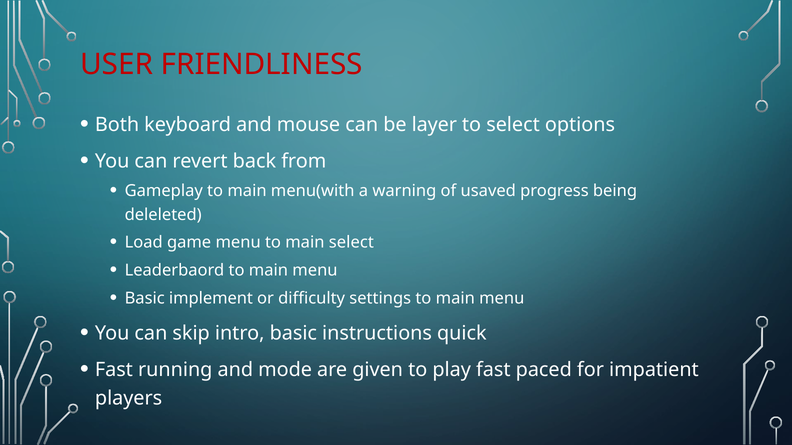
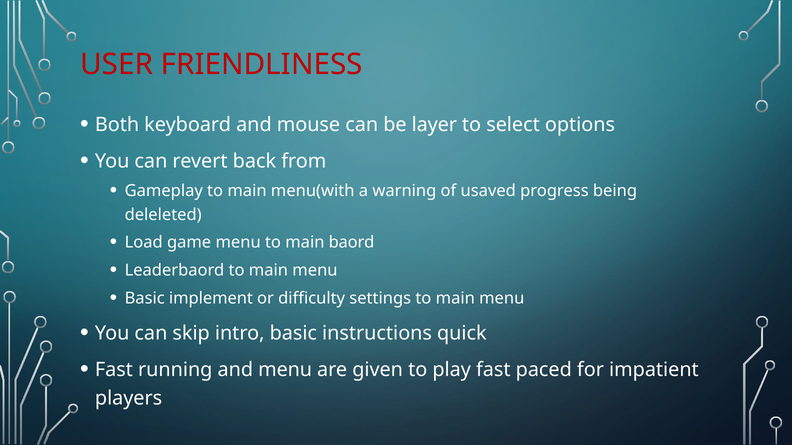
main select: select -> baord (351, 243)
and mode: mode -> menu (285, 370)
